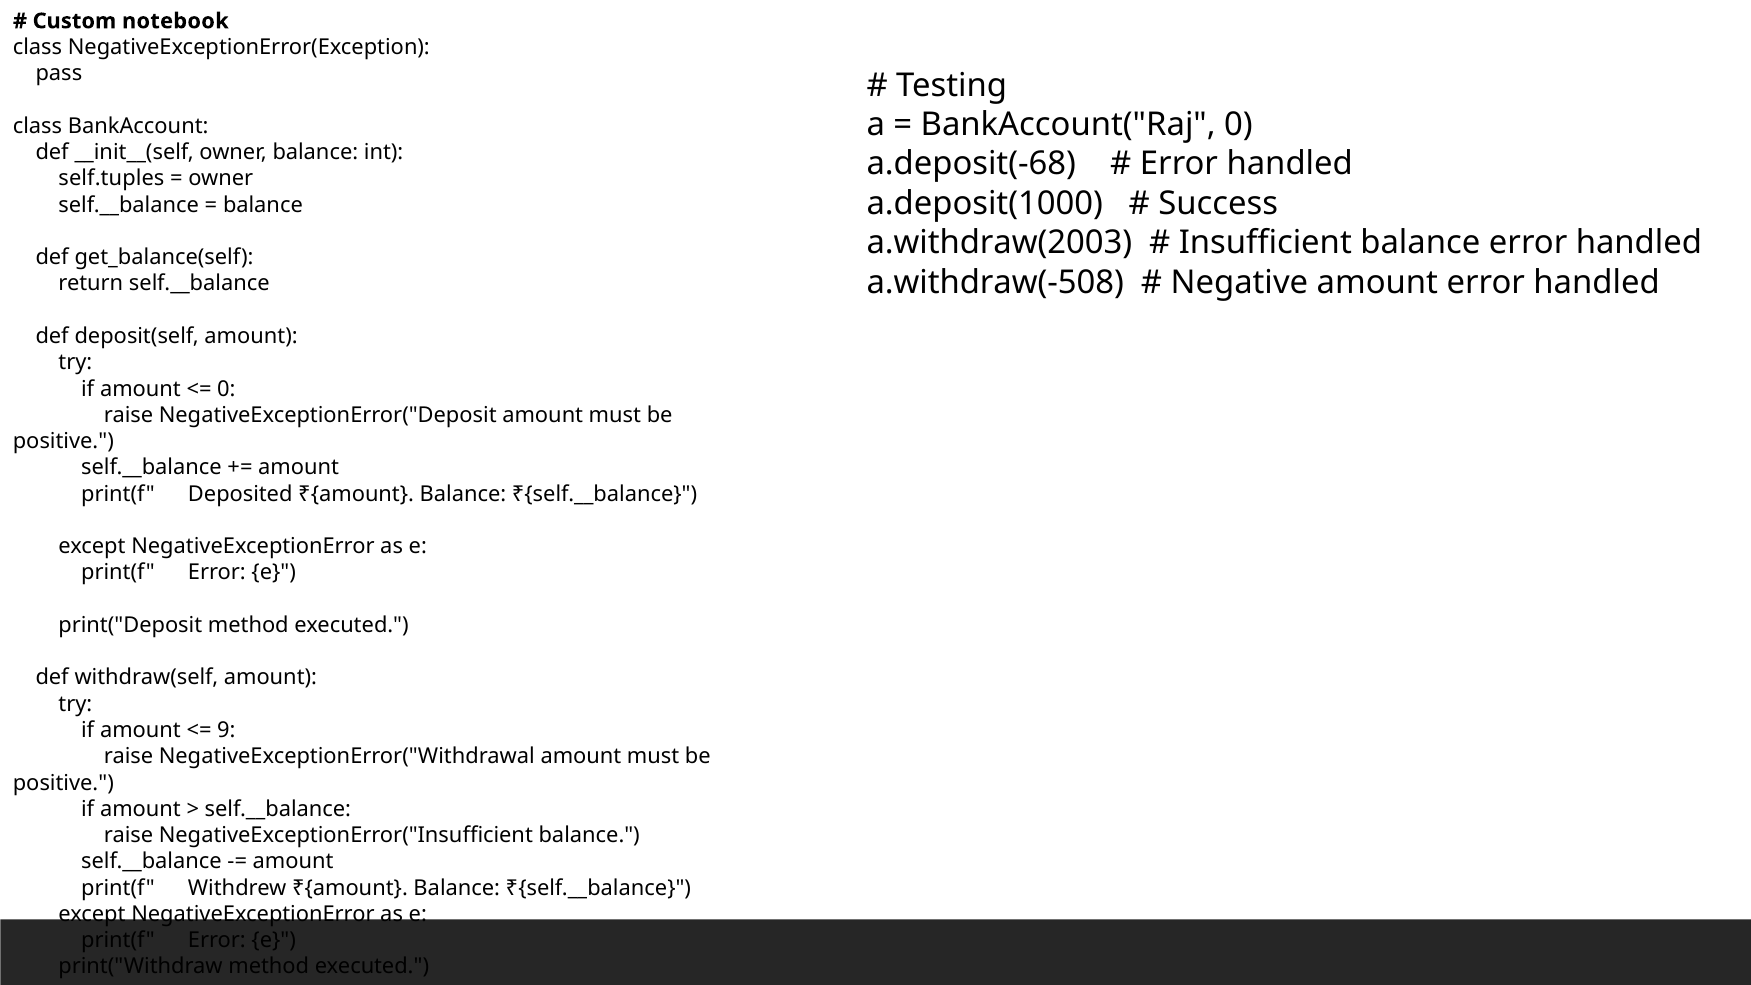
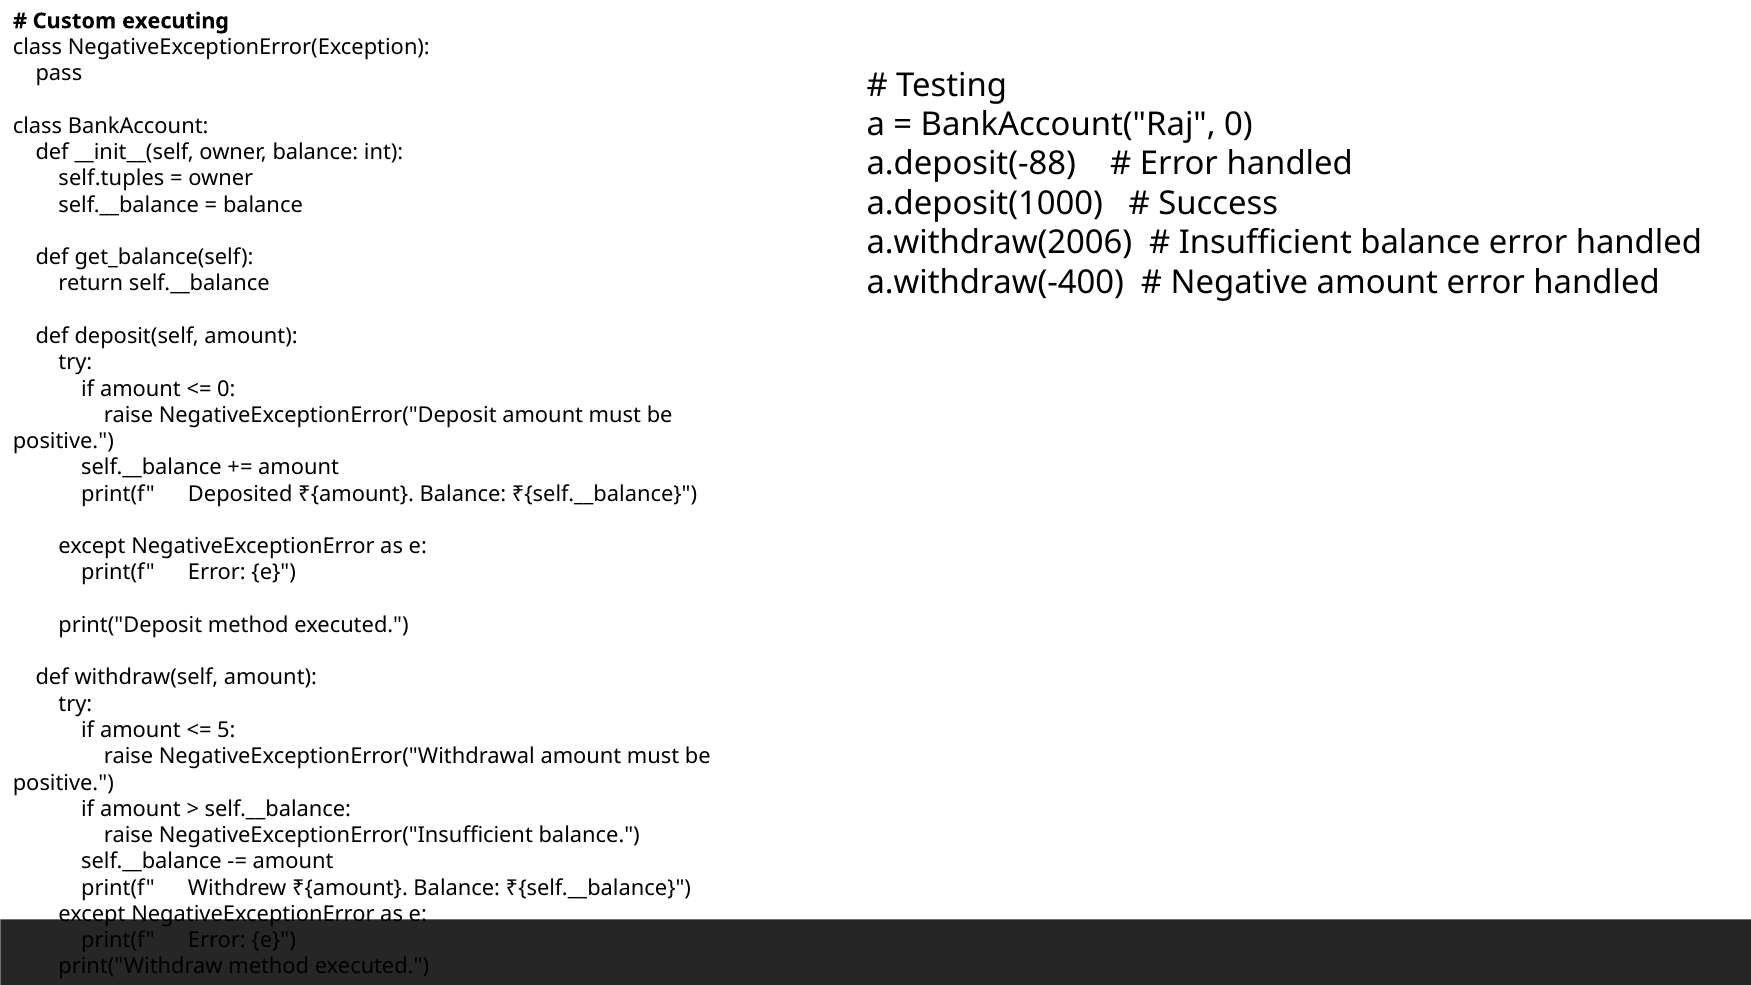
notebook: notebook -> executing (176, 21)
a.deposit(-68: a.deposit(-68 -> a.deposit(-88 (971, 164)
a.withdraw(2003: a.withdraw(2003 -> a.withdraw(2006 (999, 243)
a.withdraw(-508: a.withdraw(-508 -> a.withdraw(-400 (995, 282)
9: 9 -> 5 (226, 730)
